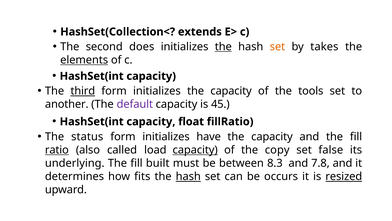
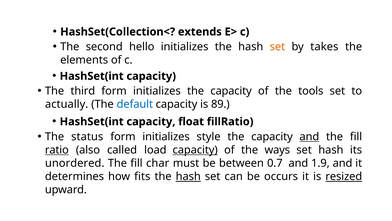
does: does -> hello (142, 47)
the underline: present -> none (223, 47)
elements underline: present -> none (84, 60)
third underline: present -> none (83, 91)
another: another -> actually (67, 104)
default colour: purple -> blue (135, 104)
45: 45 -> 89 (220, 104)
have: have -> style (209, 136)
and underline: none -> present (309, 136)
copy: copy -> ways (277, 150)
set false: false -> hash (331, 150)
underlying: underlying -> unordered (75, 163)
built: built -> char (158, 163)
8.3: 8.3 -> 0.7 (275, 163)
7.8: 7.8 -> 1.9 (320, 163)
